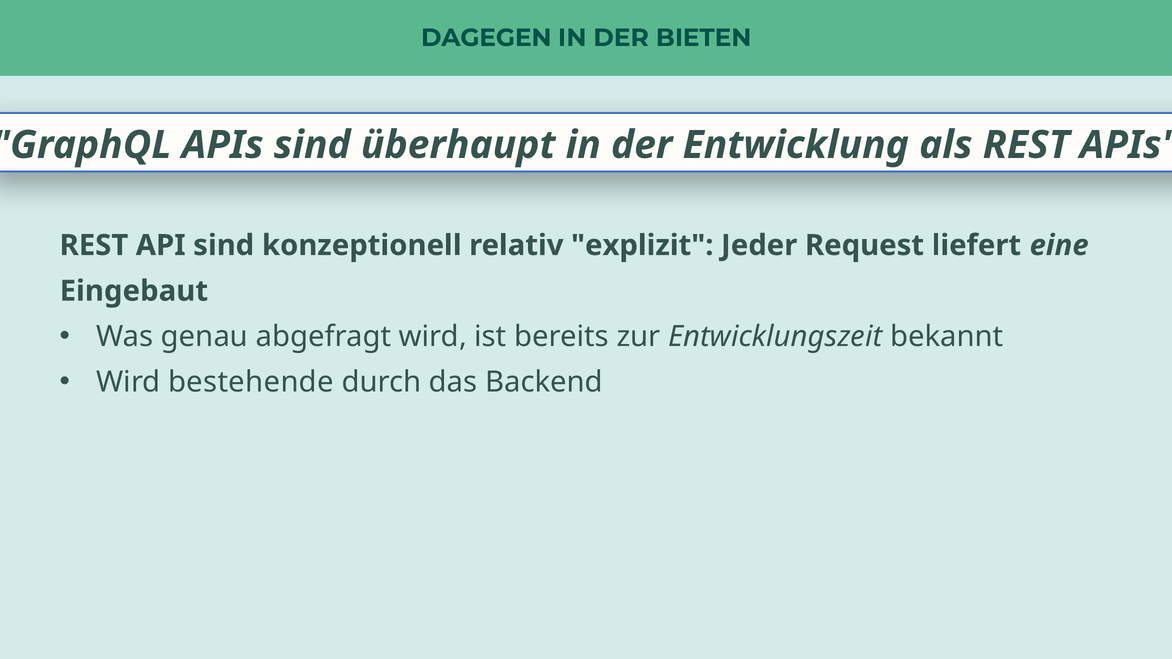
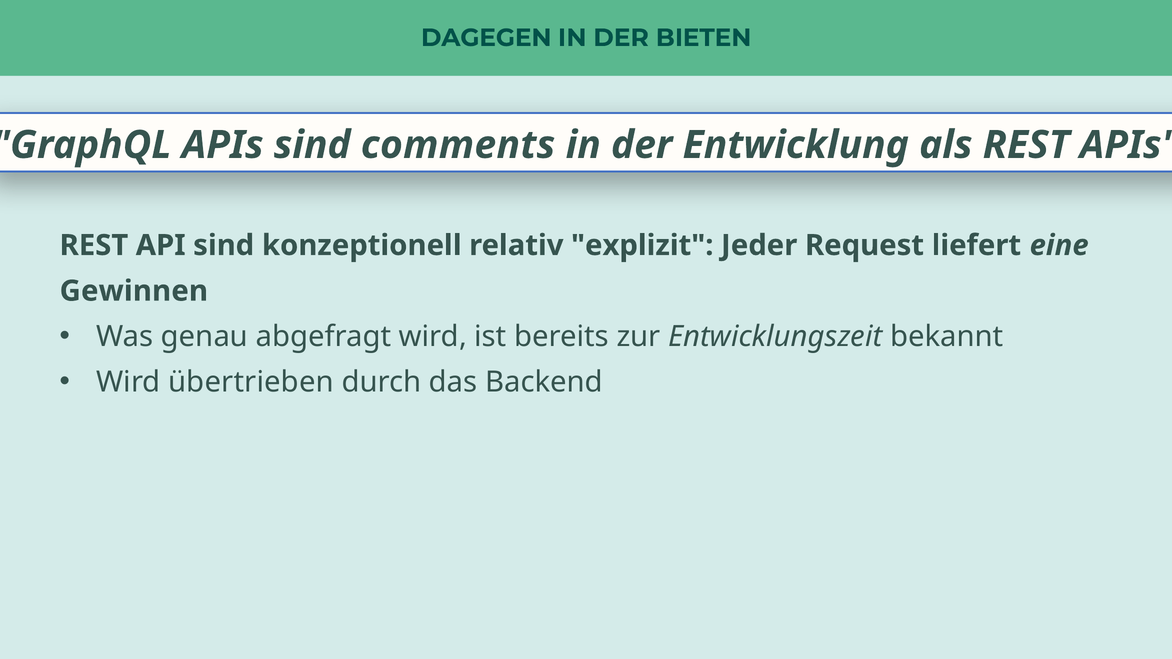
überhaupt: überhaupt -> comments (458, 145)
Eingebaut: Eingebaut -> Gewinnen (134, 291)
bestehende: bestehende -> übertrieben (251, 382)
